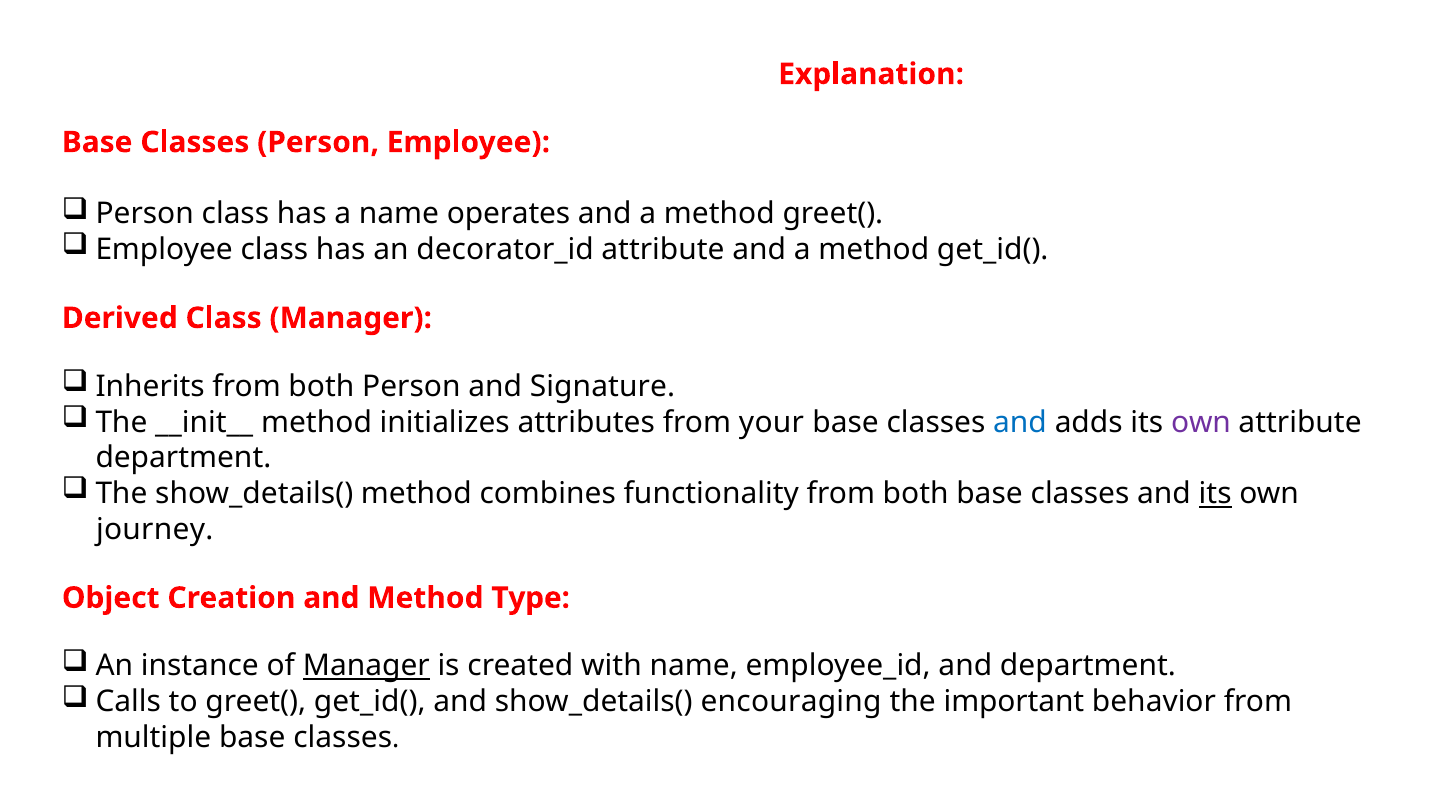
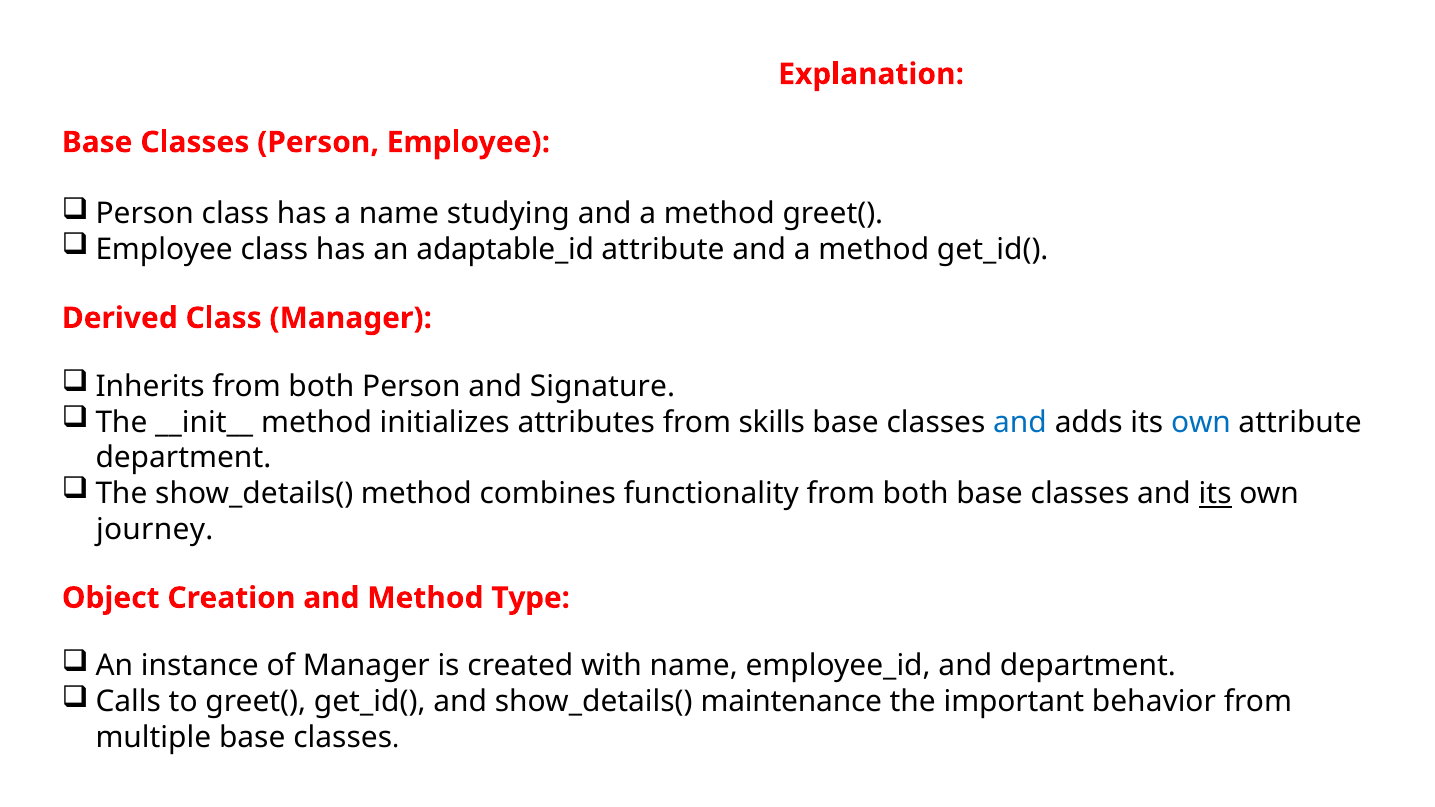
operates: operates -> studying (508, 214)
decorator_id: decorator_id -> adaptable_id (505, 250)
your: your -> skills (772, 422)
own colour: purple -> blue (1201, 422)
Manager underline: present -> none (366, 666)
encouraging: encouraging -> maintenance (791, 702)
